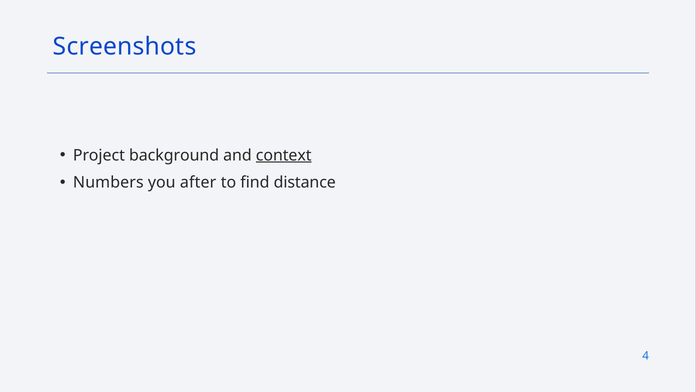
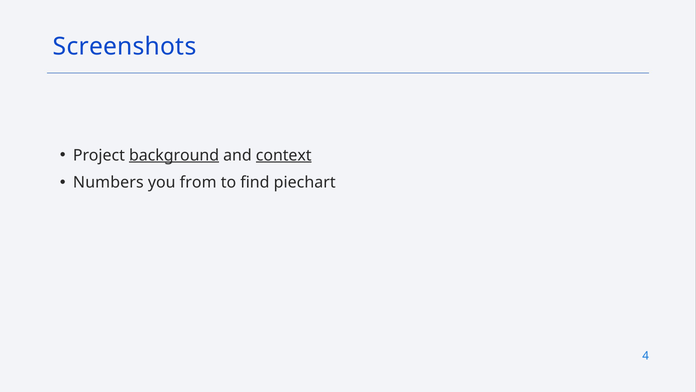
background underline: none -> present (174, 155)
after: after -> from (198, 182)
distance: distance -> piechart (305, 182)
